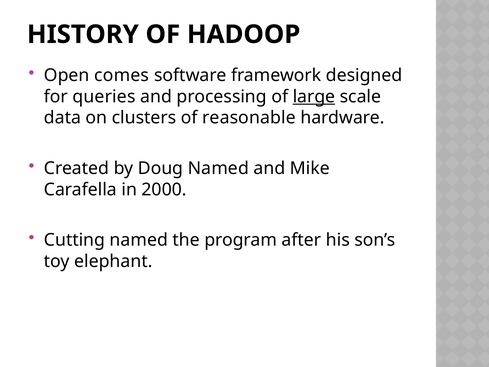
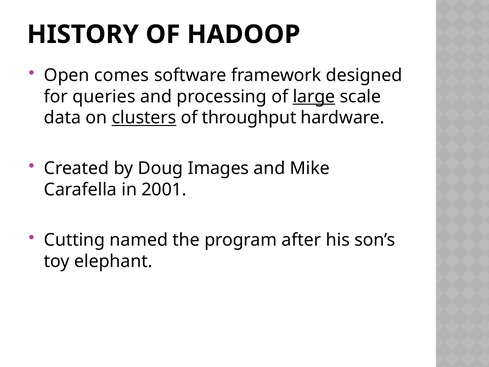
clusters underline: none -> present (144, 118)
reasonable: reasonable -> throughput (249, 118)
Doug Named: Named -> Images (218, 168)
2000: 2000 -> 2001 (164, 189)
